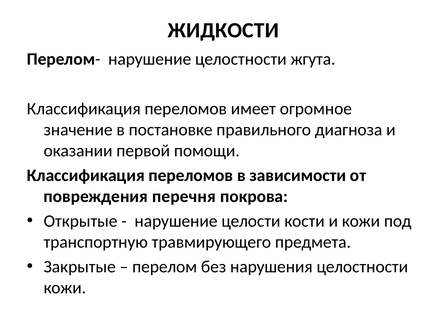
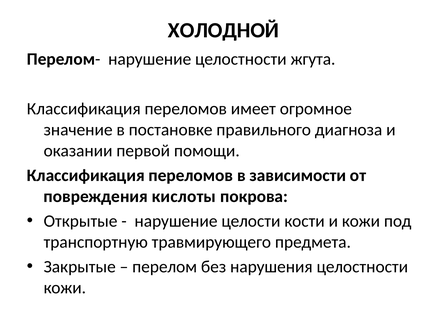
ЖИДКОСТИ: ЖИДКОСТИ -> ХОЛОДНОЙ (224, 30)
перечня: перечня -> кислоты (184, 196)
